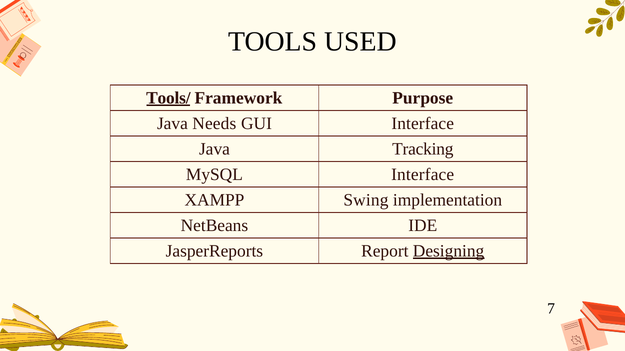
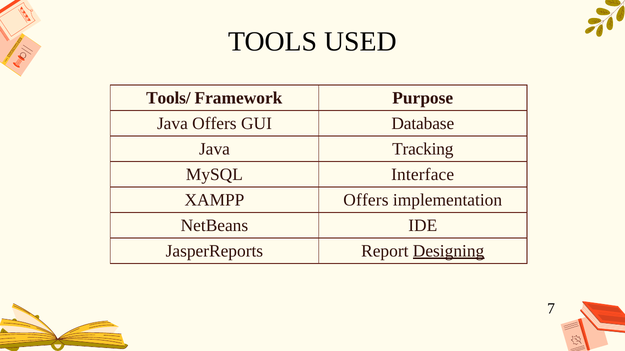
Tools/ underline: present -> none (168, 98)
Java Needs: Needs -> Offers (214, 123)
GUI Interface: Interface -> Database (423, 123)
XAMPP Swing: Swing -> Offers (366, 200)
